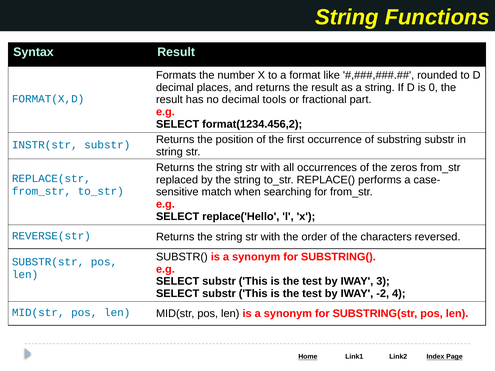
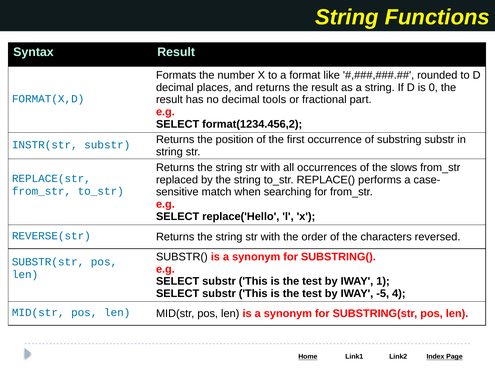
zeros: zeros -> slows (404, 168)
3: 3 -> 1 (383, 282)
-2: -2 -> -5 (383, 294)
